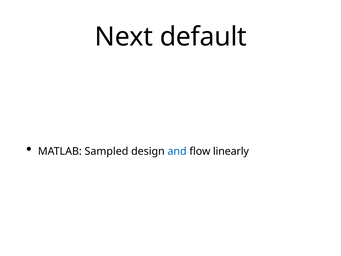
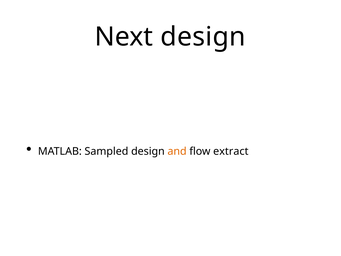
Next default: default -> design (203, 37)
and colour: blue -> orange (177, 151)
linearly: linearly -> extract (231, 151)
